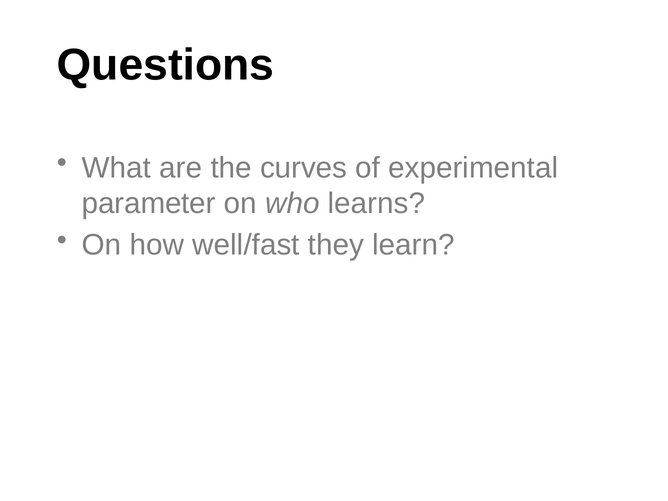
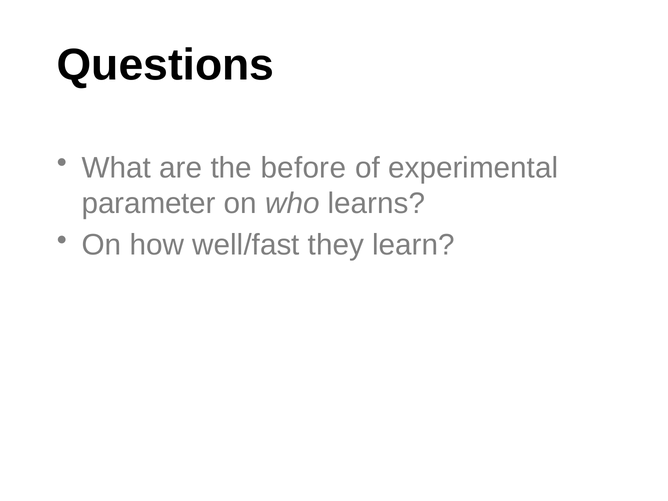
curves: curves -> before (303, 168)
